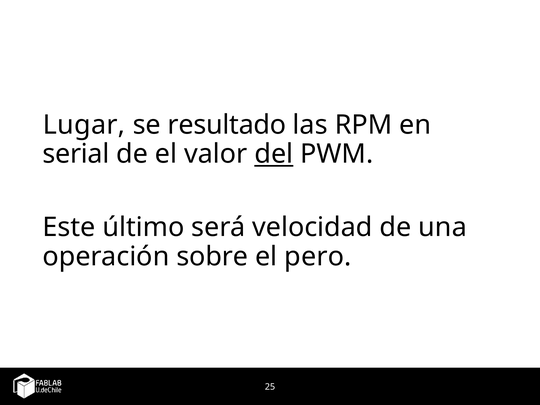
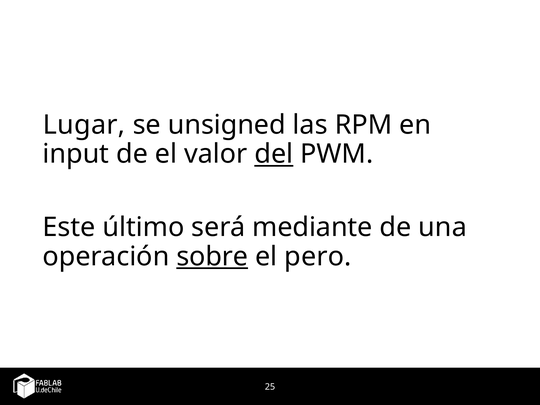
resultado: resultado -> unsigned (227, 125)
serial: serial -> input (76, 154)
velocidad: velocidad -> mediante (312, 227)
sobre underline: none -> present (212, 257)
